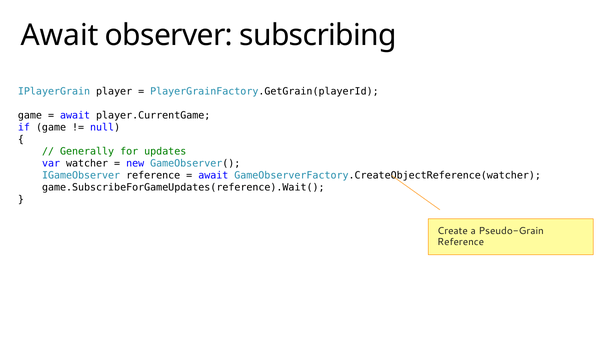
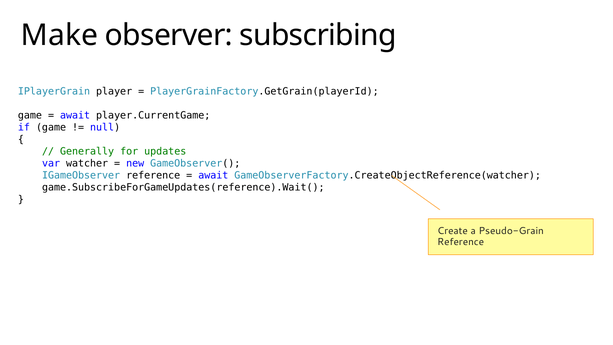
Await: Await -> Make (60, 35)
